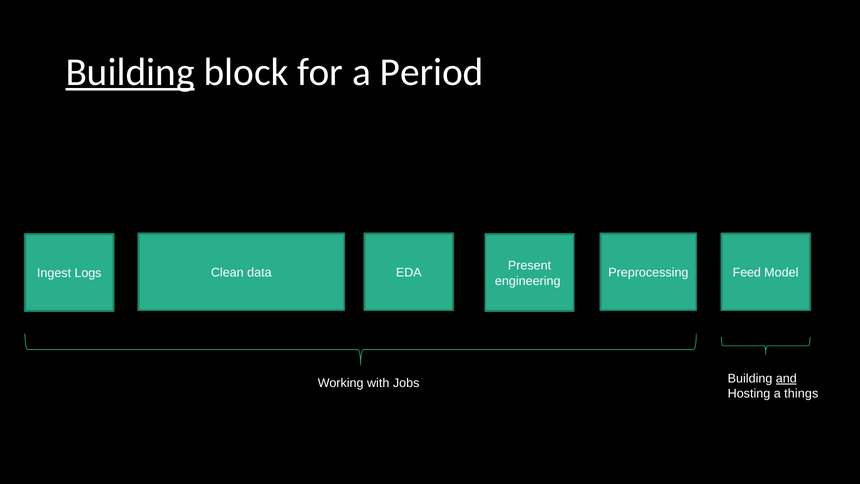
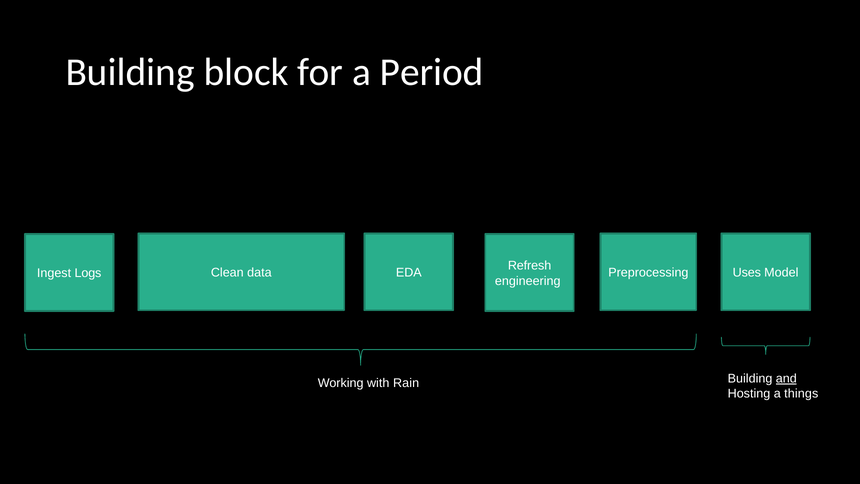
Building underline: present -> none (130, 72)
Present: Present -> Refresh (530, 266)
Feed: Feed -> Uses (747, 273)
Jobs: Jobs -> Rain (406, 383)
